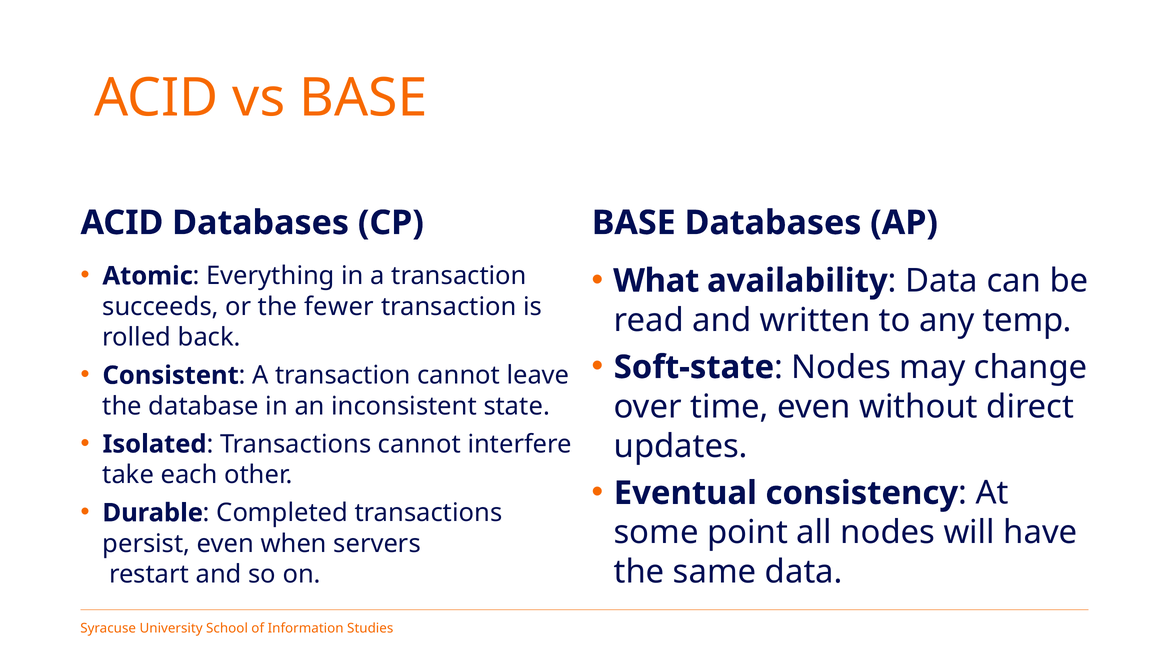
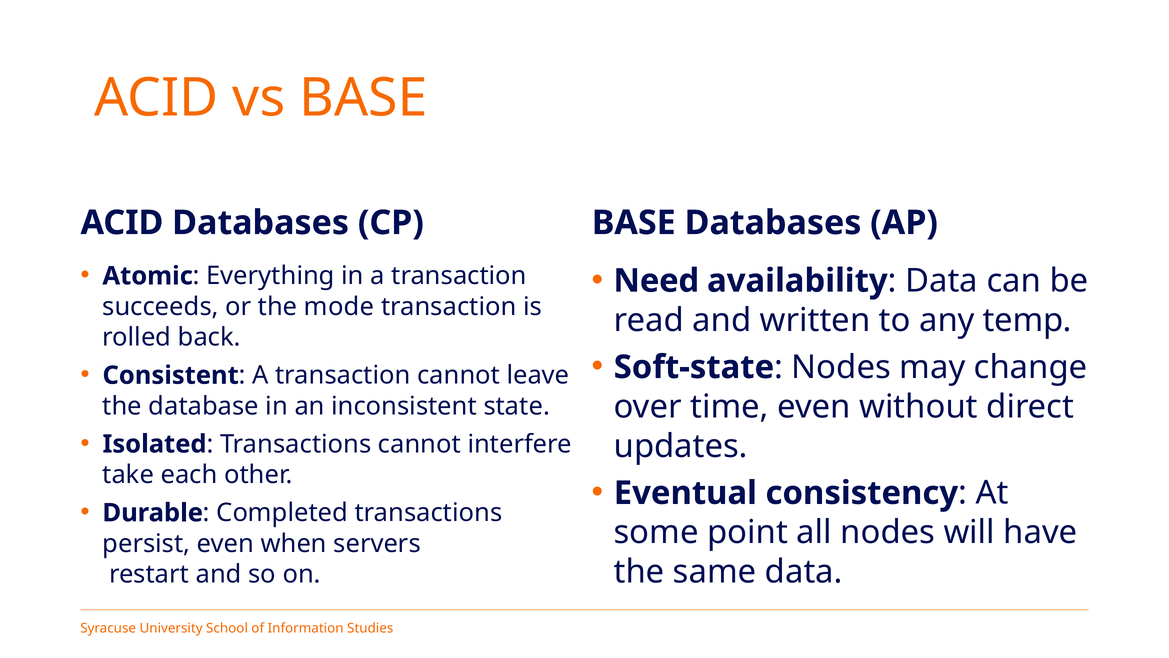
What: What -> Need (656, 281)
fewer: fewer -> mode (339, 306)
